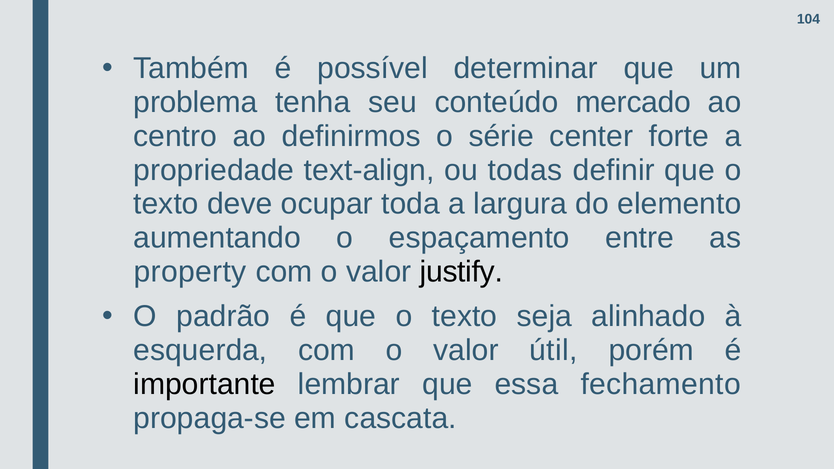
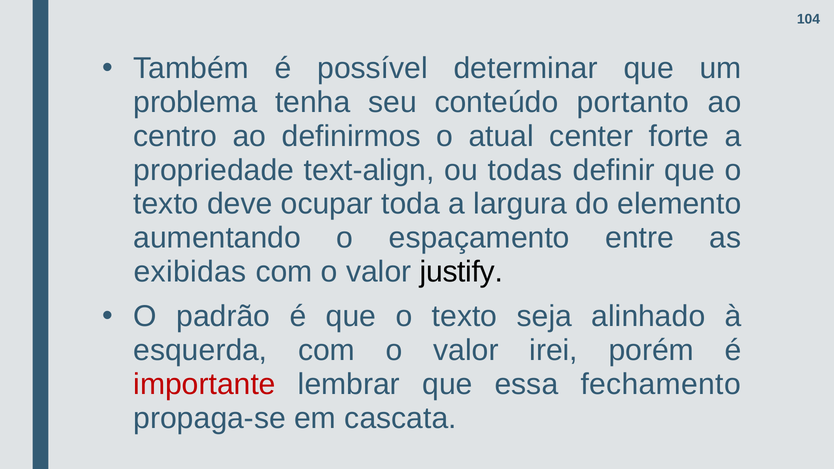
mercado: mercado -> portanto (633, 102)
série: série -> atual (501, 136)
property: property -> exibidas (190, 272)
útil: útil -> irei (554, 350)
importante colour: black -> red (205, 384)
